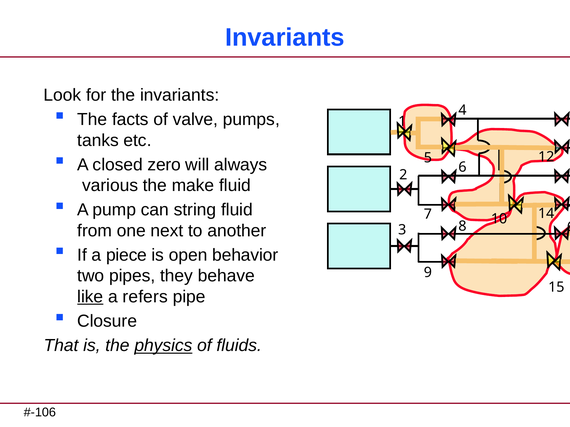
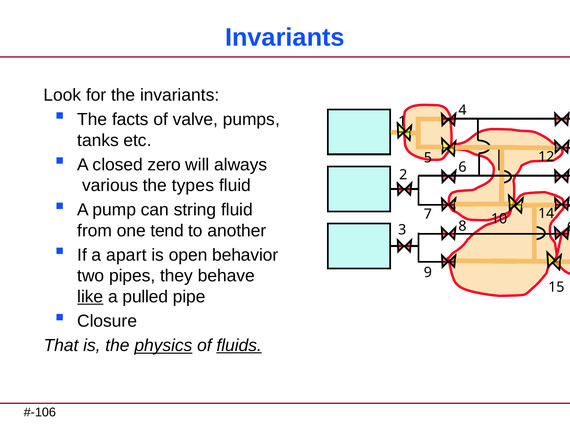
make: make -> types (193, 186)
next: next -> tend (167, 231)
piece: piece -> apart (126, 255)
refers: refers -> pulled (145, 297)
fluids underline: none -> present (239, 346)
